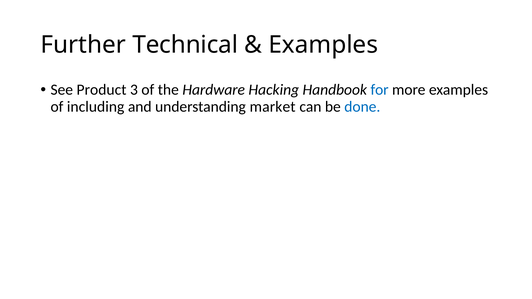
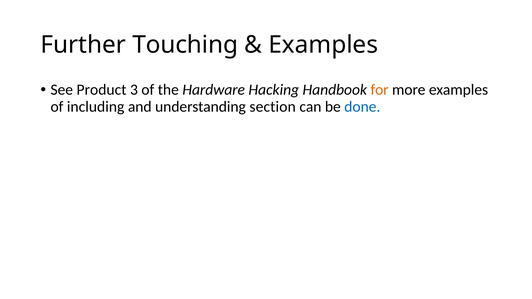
Technical: Technical -> Touching (185, 45)
for colour: blue -> orange (380, 90)
market: market -> section (273, 107)
